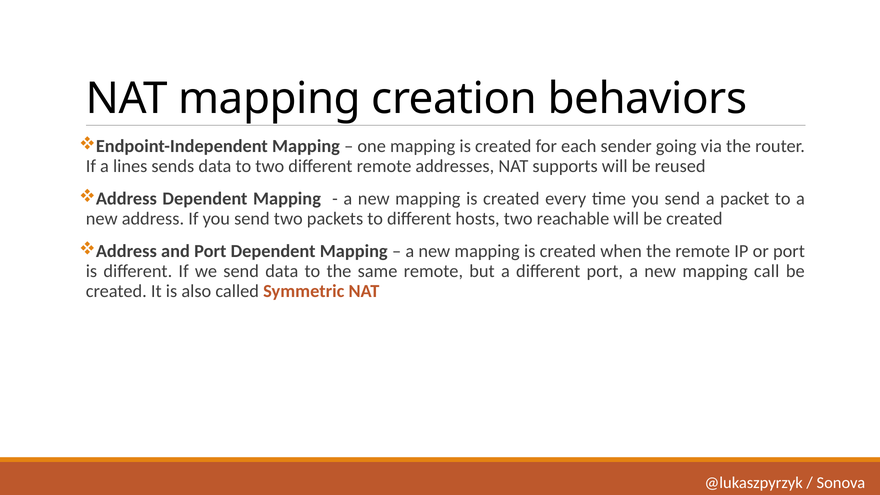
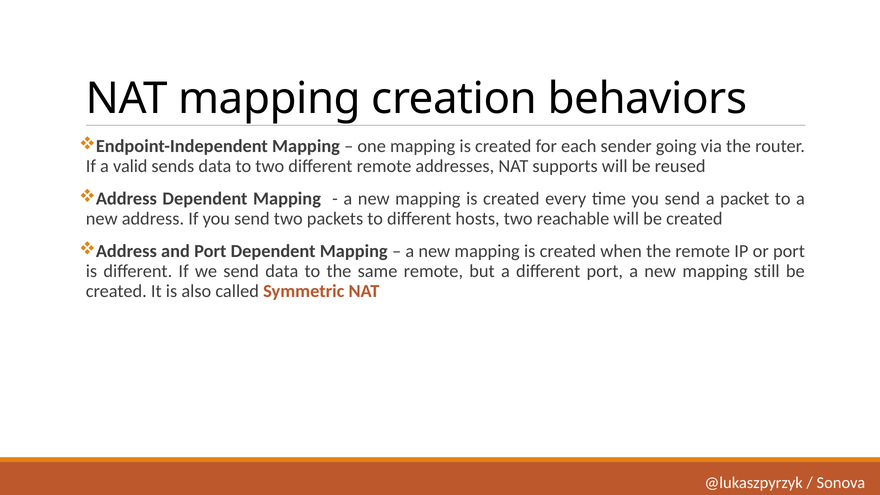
lines: lines -> valid (130, 166)
call: call -> still (767, 271)
